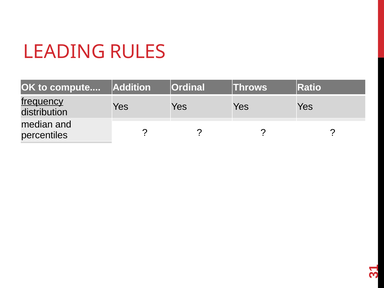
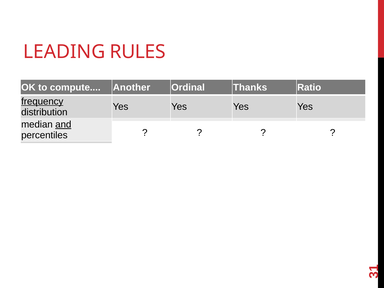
Addition: Addition -> Another (132, 87)
Throws: Throws -> Thanks (250, 87)
and underline: none -> present (63, 124)
